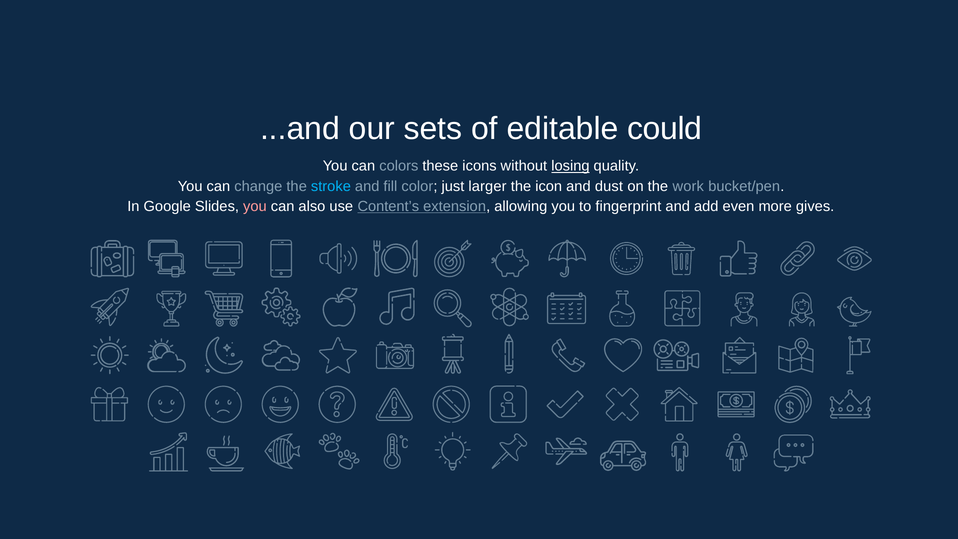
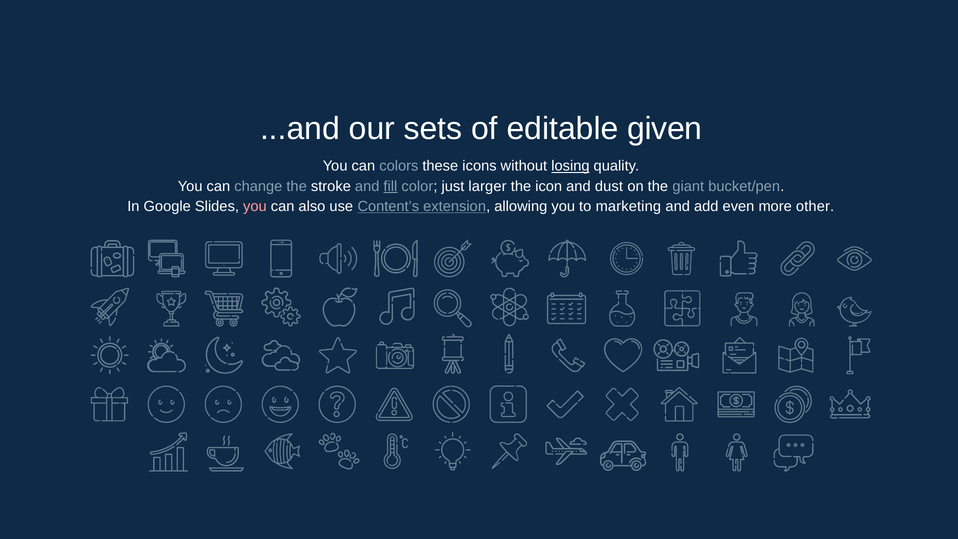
could: could -> given (665, 129)
stroke colour: light blue -> white (331, 186)
fill underline: none -> present (390, 186)
work: work -> giant (688, 186)
fingerprint: fingerprint -> marketing (628, 206)
gives: gives -> other (815, 206)
